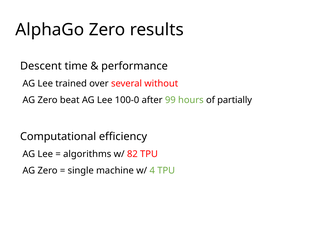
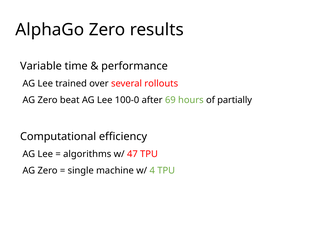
Descent: Descent -> Variable (41, 66)
without: without -> rollouts (161, 84)
99: 99 -> 69 (170, 100)
82: 82 -> 47 (132, 154)
